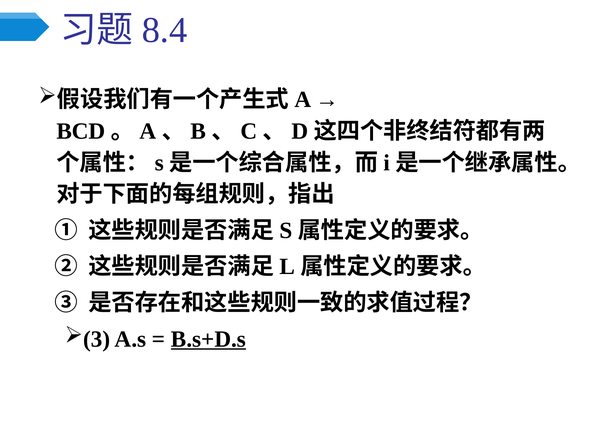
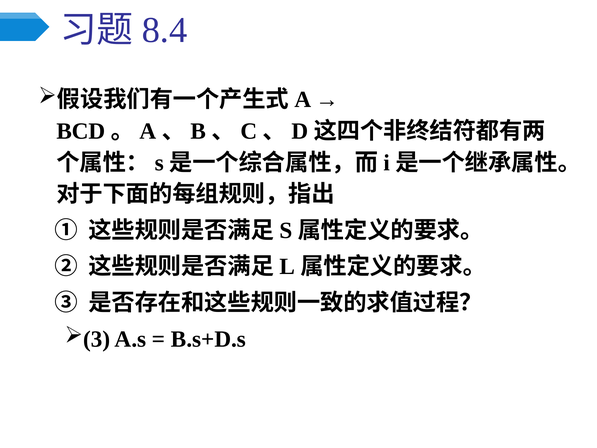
B.s+D.s underline: present -> none (208, 339)
